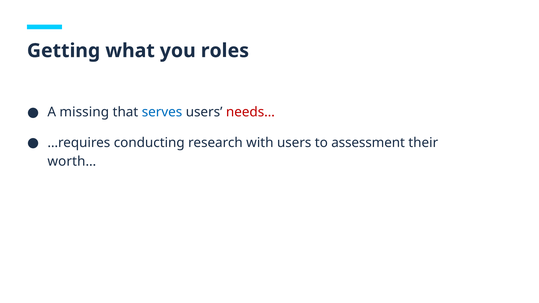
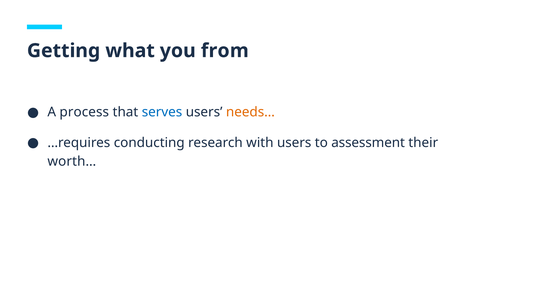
roles: roles -> from (225, 51)
missing: missing -> process (84, 112)
needs… colour: red -> orange (250, 112)
